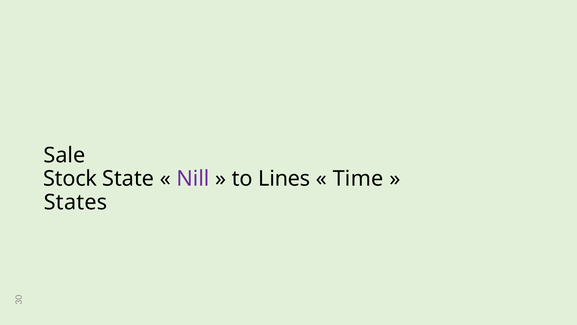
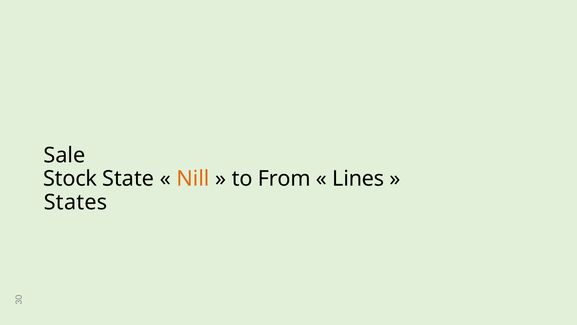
Nill colour: purple -> orange (193, 179)
Lines: Lines -> From (284, 179)
Time: Time -> Lines (358, 179)
